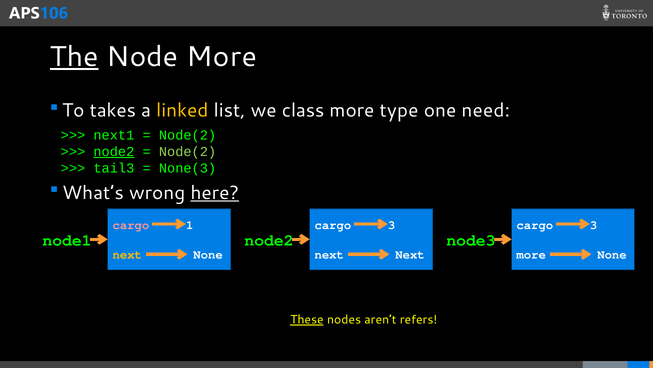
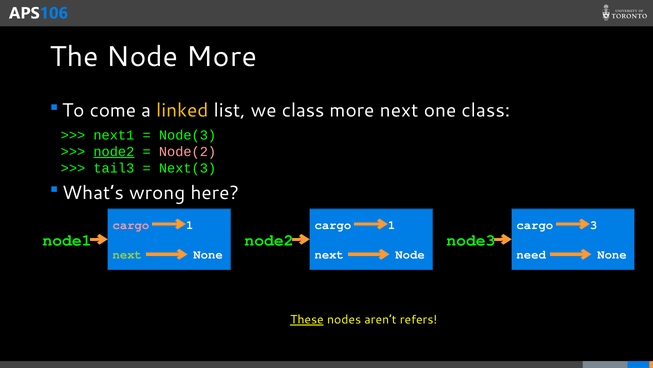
The underline: present -> none (74, 57)
takes: takes -> come (113, 110)
more type: type -> next (399, 110)
one need: need -> class (486, 110)
Node(2: Node(2 -> Node(3 (188, 135)
Node(2 colour: light green -> pink (188, 151)
None(3: None(3 -> Next(3 (188, 168)
here underline: present -> none (215, 193)
3: 3 -> 1 (392, 225)
next colour: yellow -> light green (127, 254)
next Next: Next -> Node (410, 254)
more: more -> need (531, 254)
